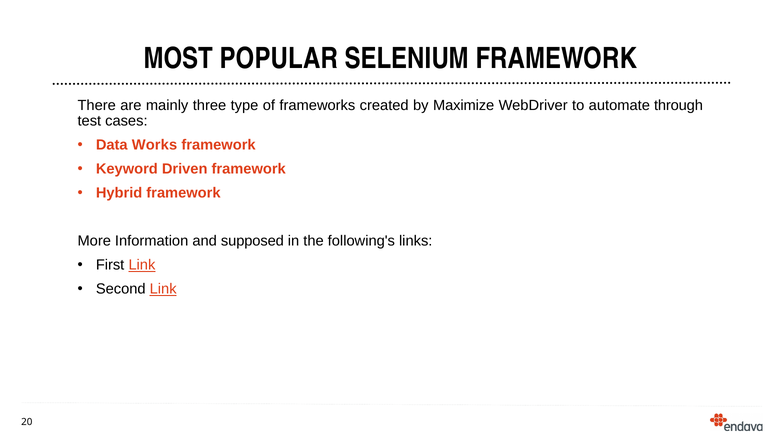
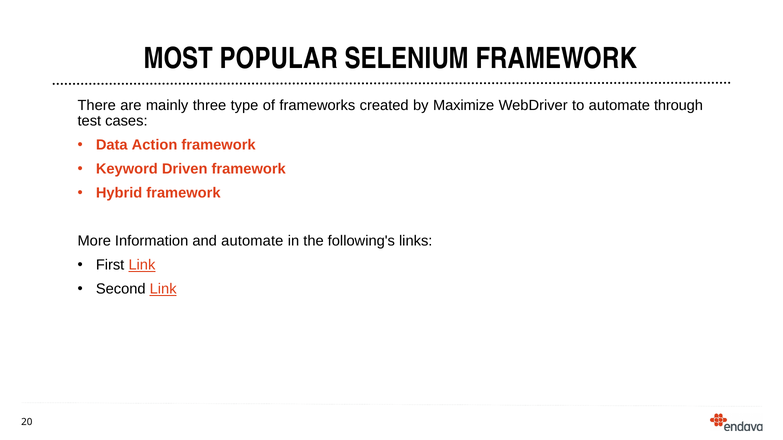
Works: Works -> Action (155, 145)
and supposed: supposed -> automate (252, 241)
